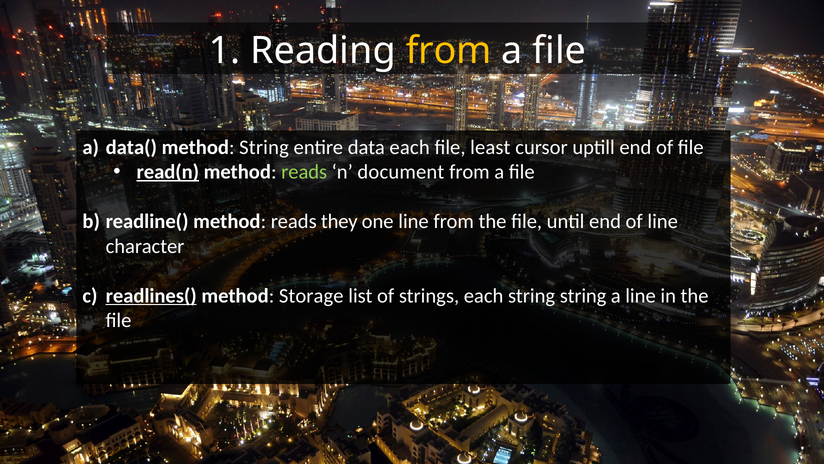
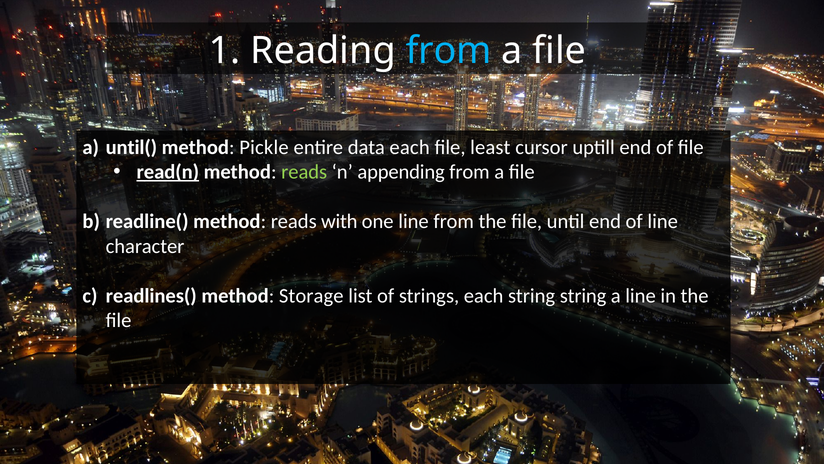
from colour: yellow -> light blue (449, 51)
data(: data( -> until( (131, 147)
method String: String -> Pickle (264, 147)
document: document -> appending (401, 172)
they: they -> with (339, 221)
readlines( underline: present -> none (151, 295)
